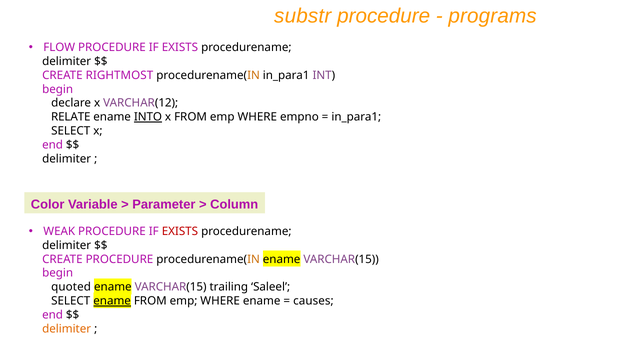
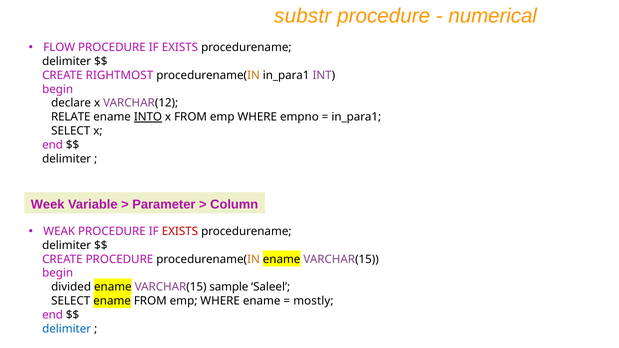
programs: programs -> numerical (493, 16)
Color: Color -> Week (48, 204)
quoted: quoted -> divided (71, 287)
trailing: trailing -> sample (229, 287)
ename underline: present -> none (112, 301)
causes: causes -> mostly (313, 301)
delimiter colour: orange -> blue (67, 329)
